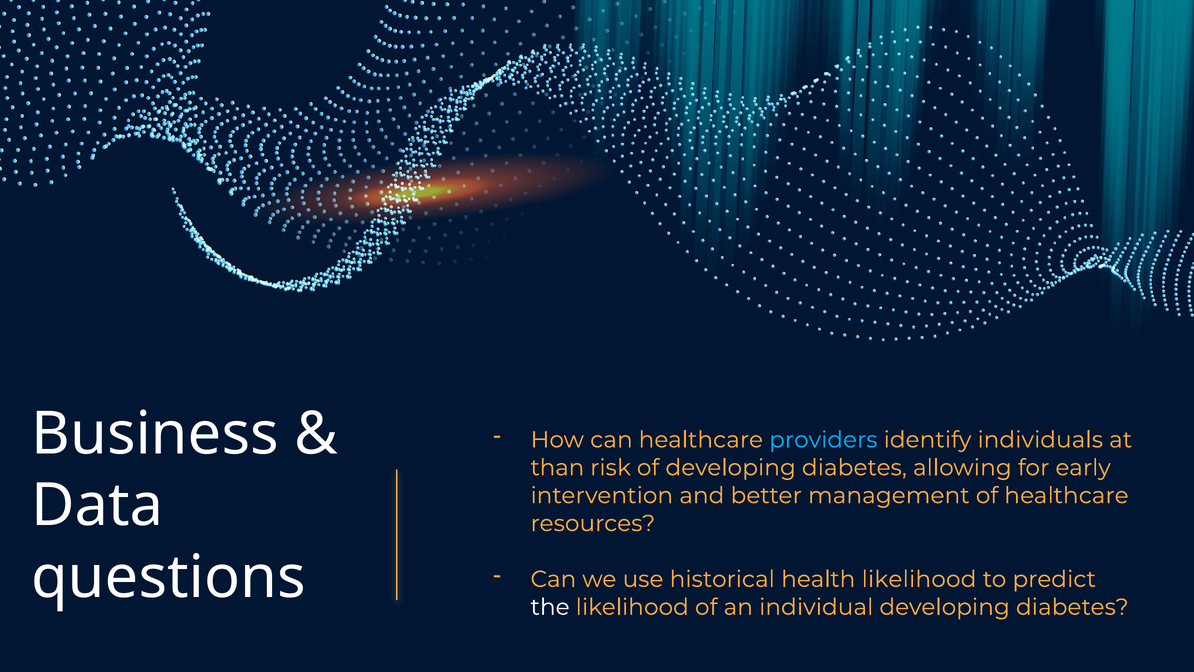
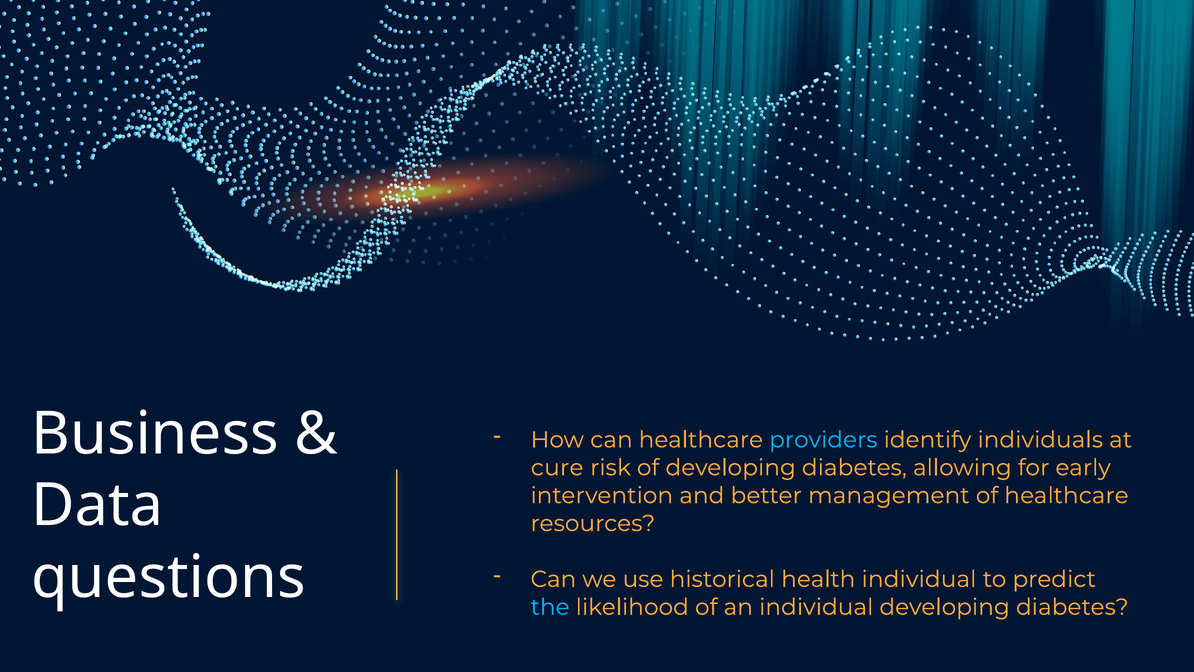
than: than -> cure (557, 467)
health likelihood: likelihood -> individual (919, 579)
the colour: white -> light blue (550, 607)
